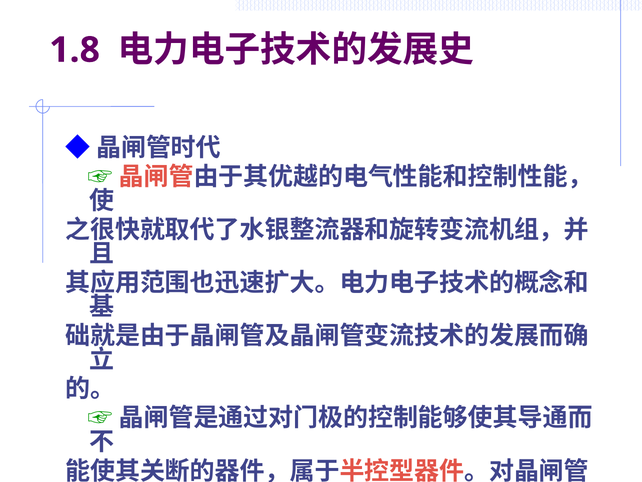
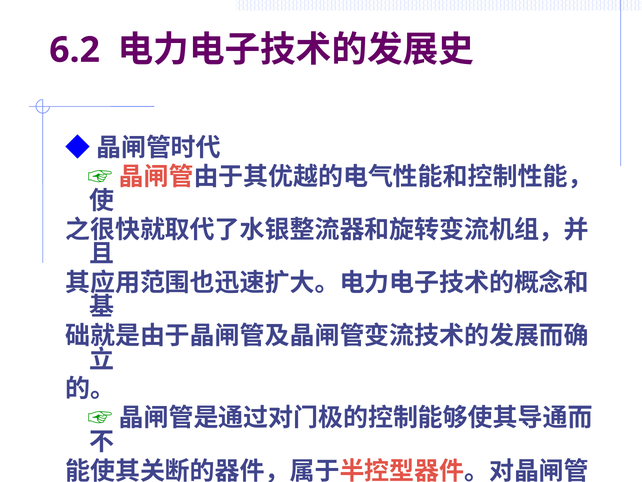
1.8: 1.8 -> 6.2 (75, 50)
